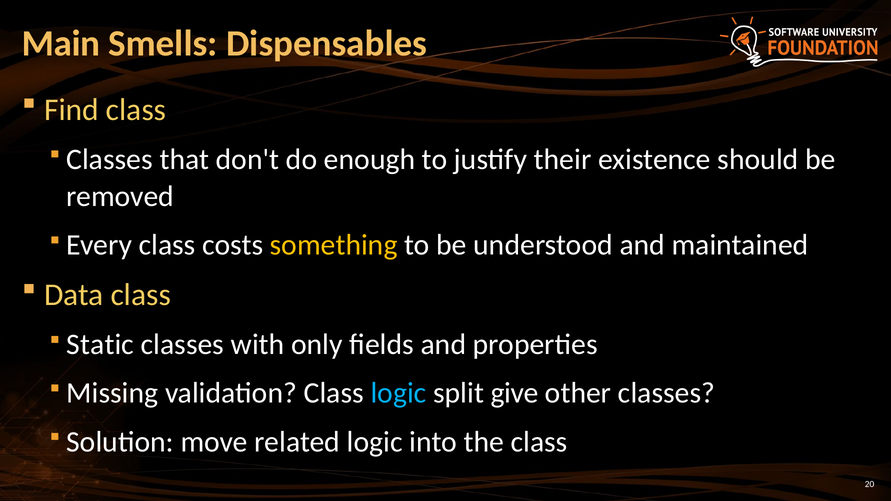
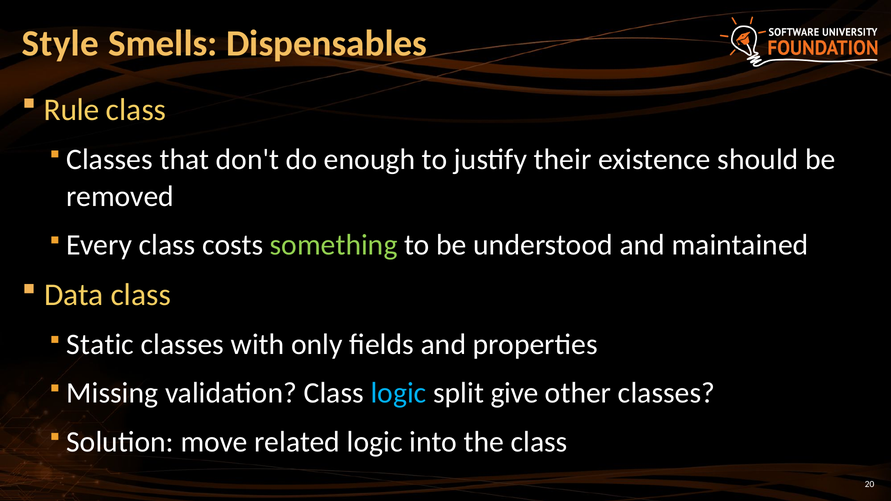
Main: Main -> Style (61, 43)
Find: Find -> Rule (72, 110)
something colour: yellow -> light green (334, 245)
